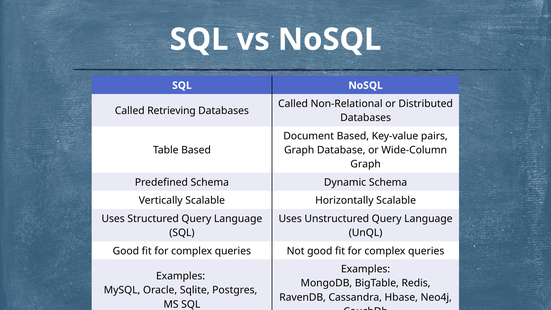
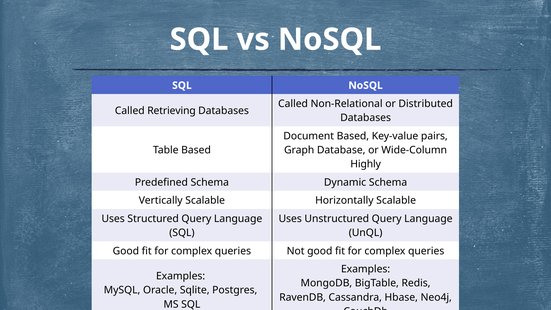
Graph: Graph -> Highly (366, 164)
